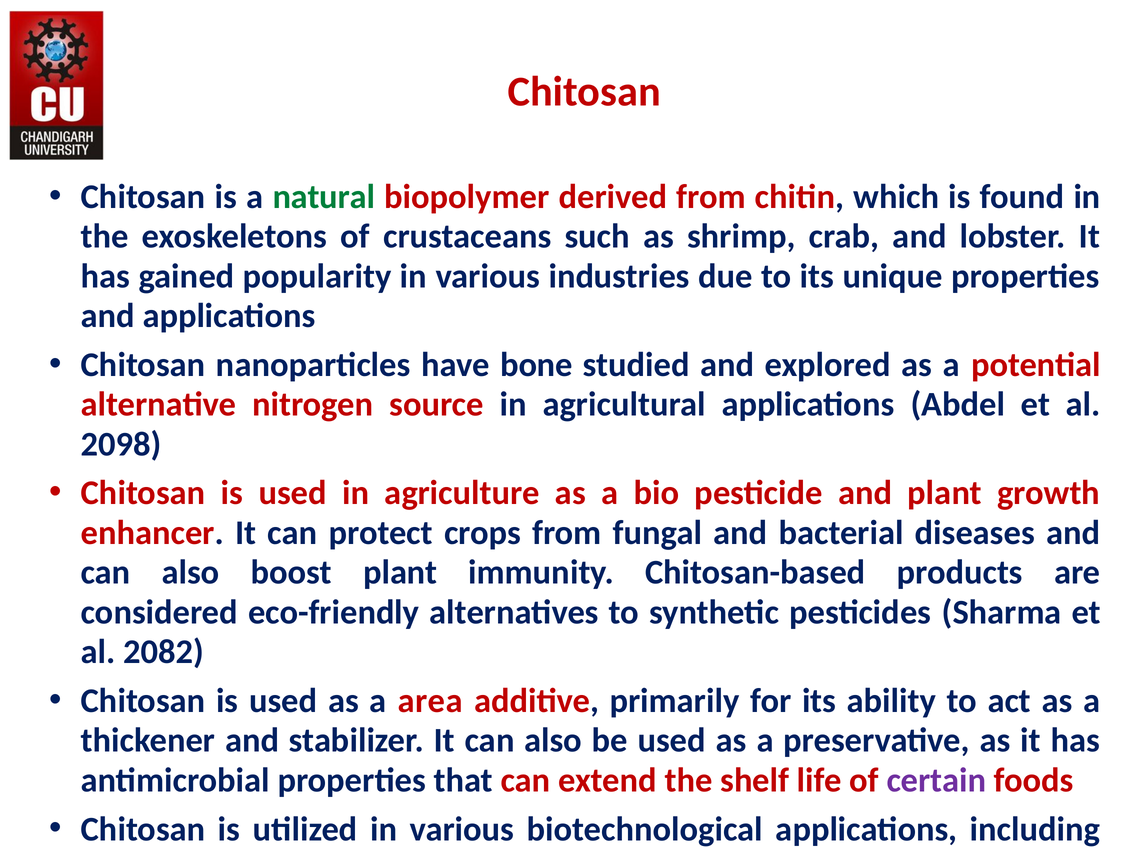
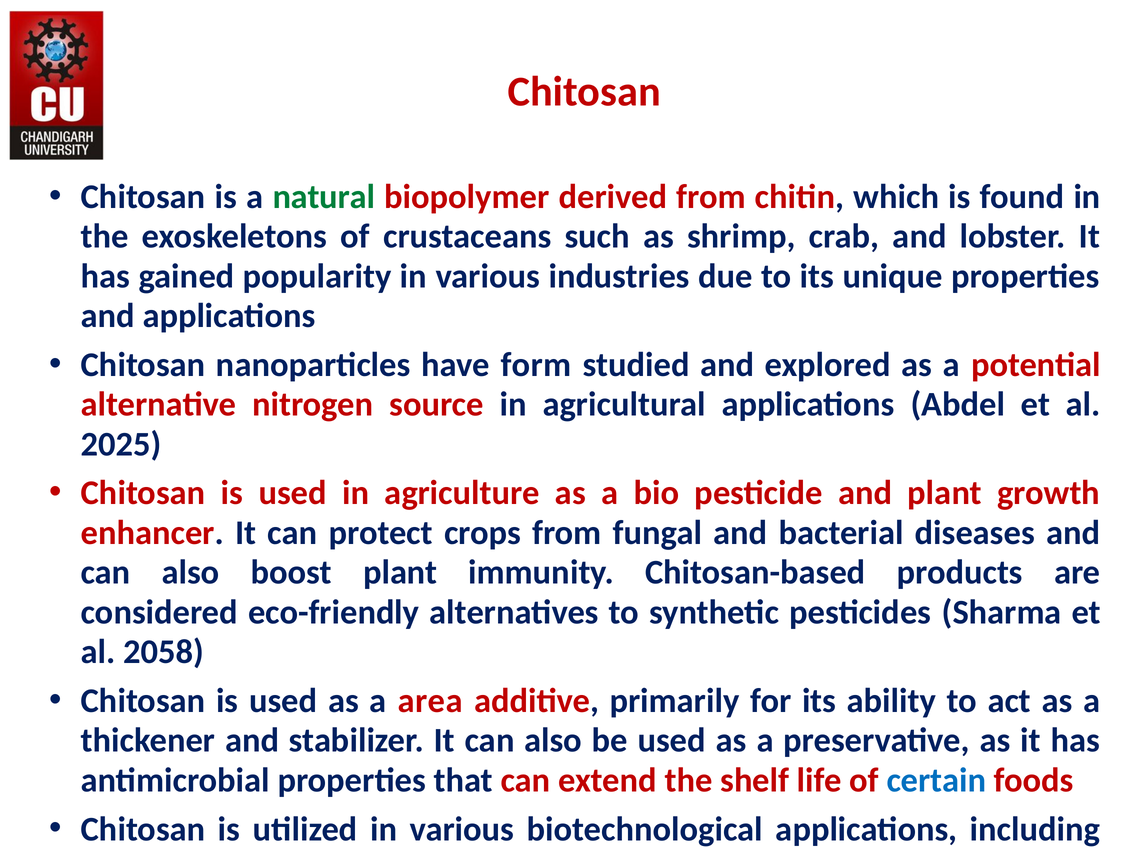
bone: bone -> form (536, 365)
2098: 2098 -> 2025 (121, 444)
2082: 2082 -> 2058 (164, 652)
certain colour: purple -> blue (936, 781)
